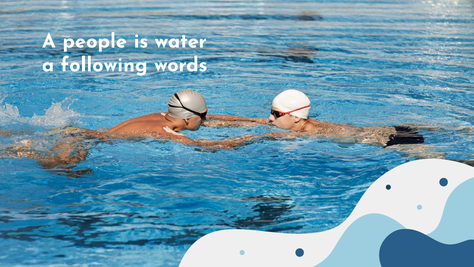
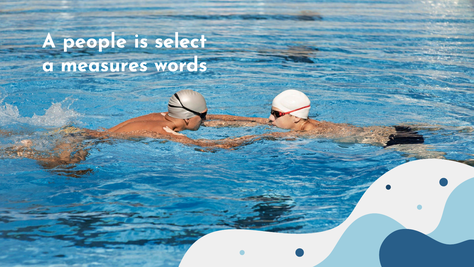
water: water -> select (181, 41)
following: following -> measures (104, 65)
